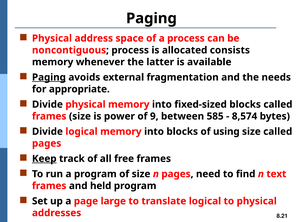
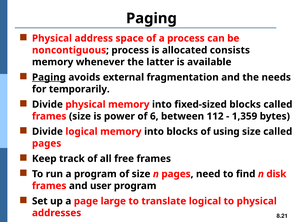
appropriate: appropriate -> temporarily (79, 89)
9: 9 -> 6 (154, 116)
585: 585 -> 112 (215, 116)
8,574: 8,574 -> 1,359 (245, 116)
Keep underline: present -> none (44, 159)
text: text -> disk (276, 174)
held: held -> user (101, 186)
